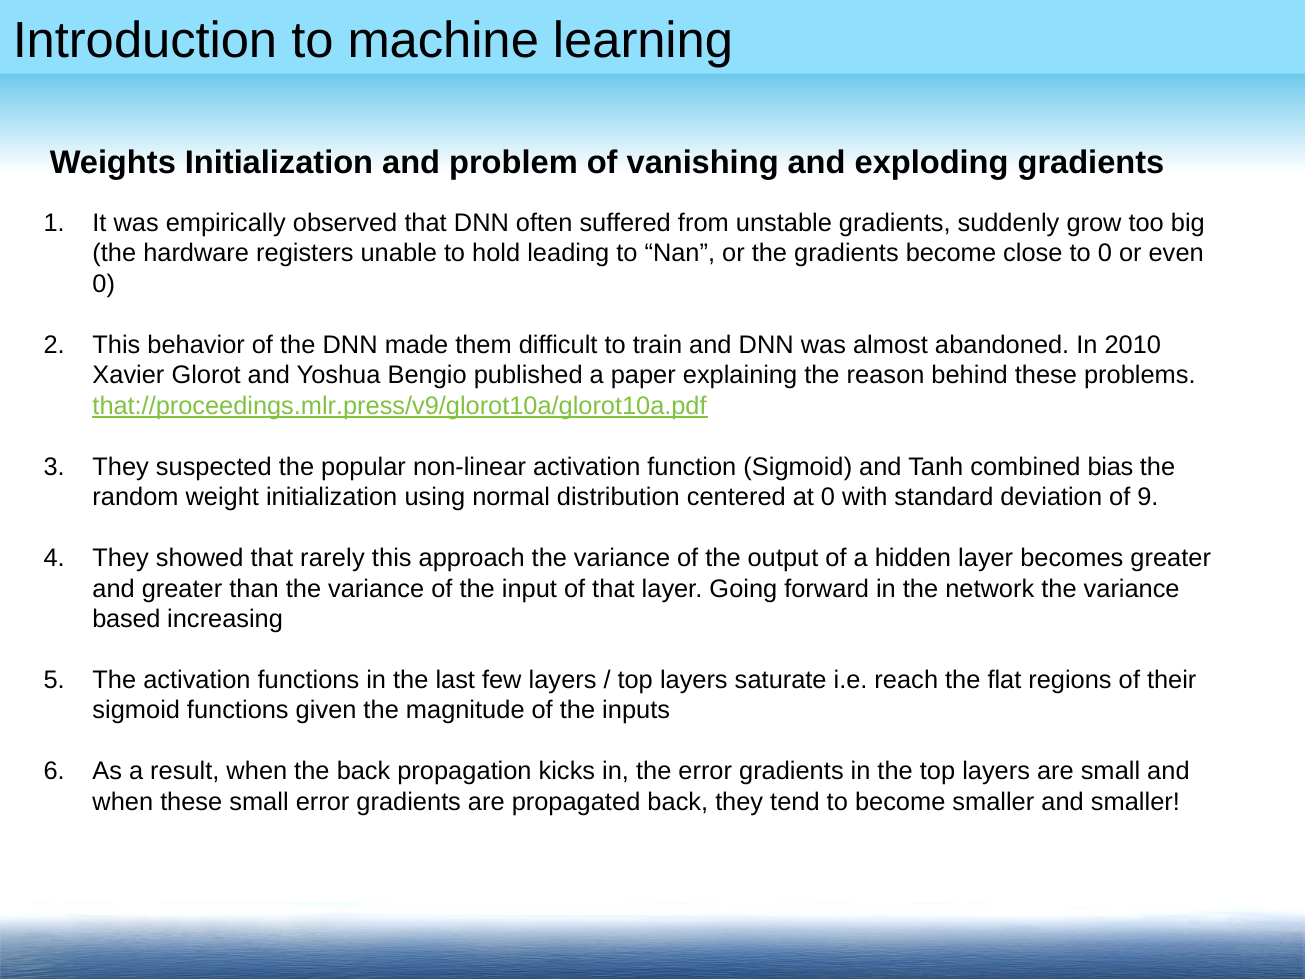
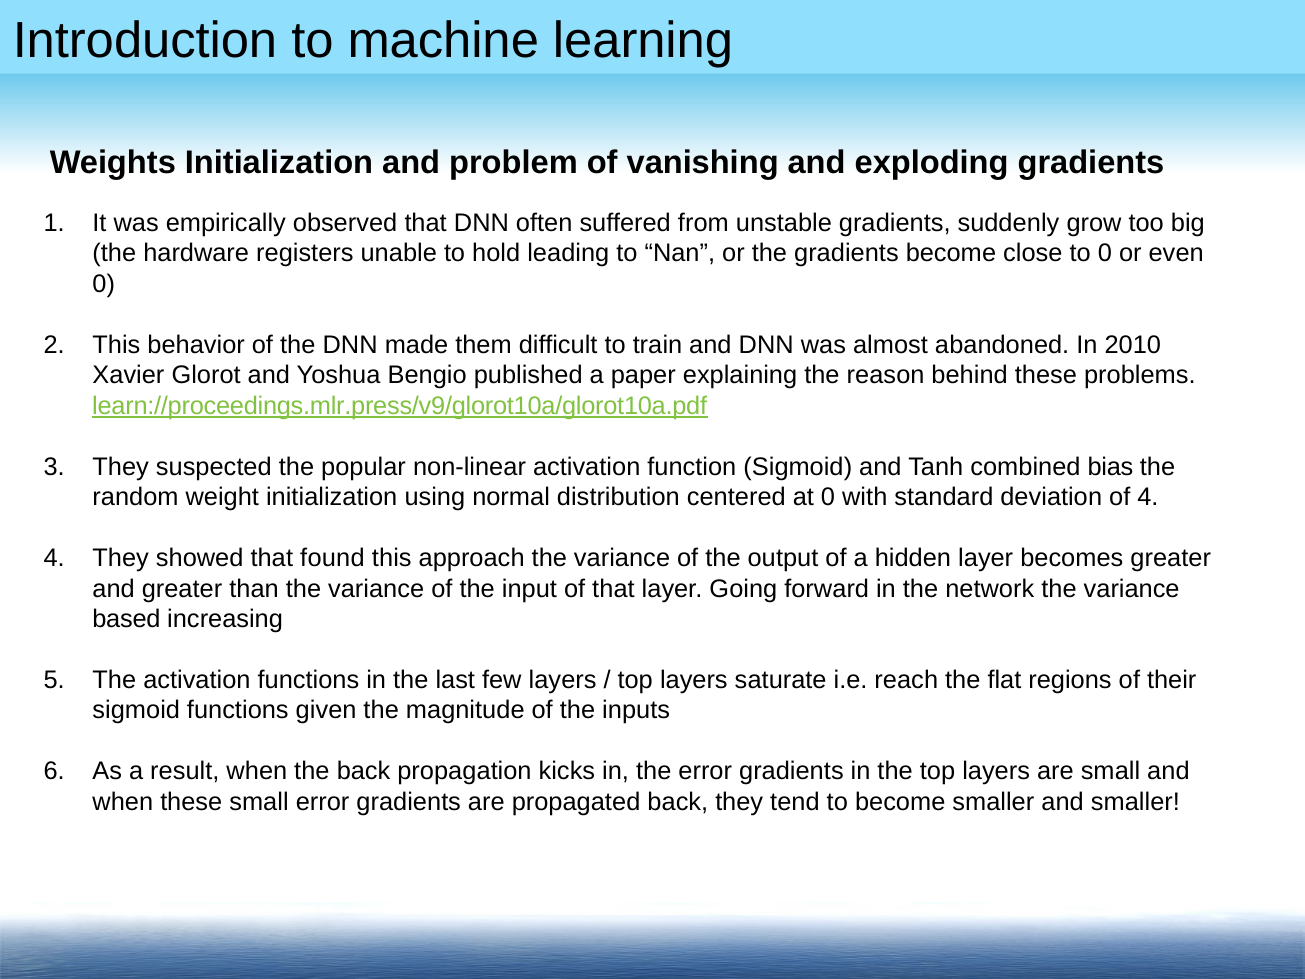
that://proceedings.mlr.press/v9/glorot10a/glorot10a.pdf: that://proceedings.mlr.press/v9/glorot10a/glorot10a.pdf -> learn://proceedings.mlr.press/v9/glorot10a/glorot10a.pdf (400, 406)
of 9: 9 -> 4 (1148, 497)
rarely: rarely -> found (332, 558)
